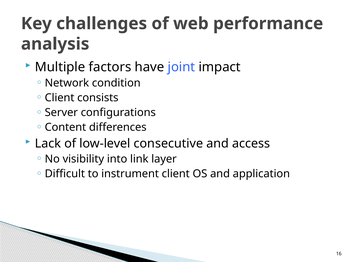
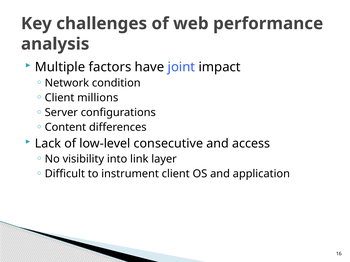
consists: consists -> millions (98, 98)
